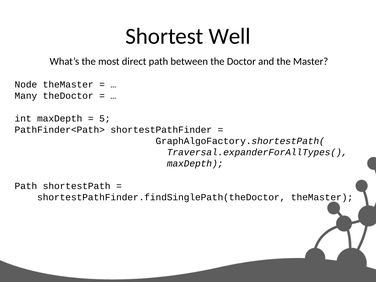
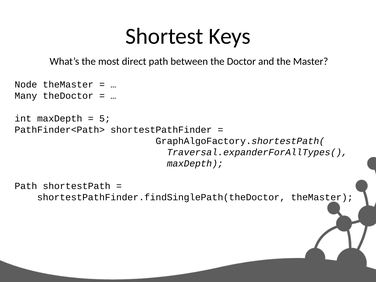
Well: Well -> Keys (230, 36)
